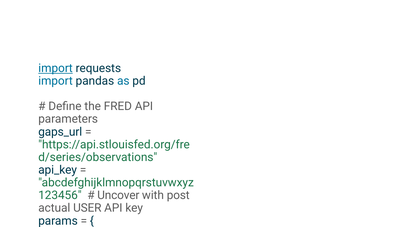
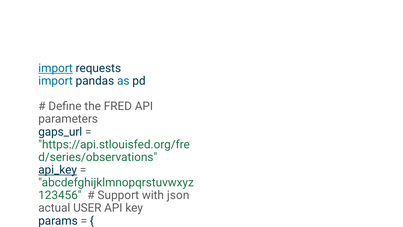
api_key underline: none -> present (58, 170)
Uncover: Uncover -> Support (118, 195)
with post: post -> json (178, 195)
